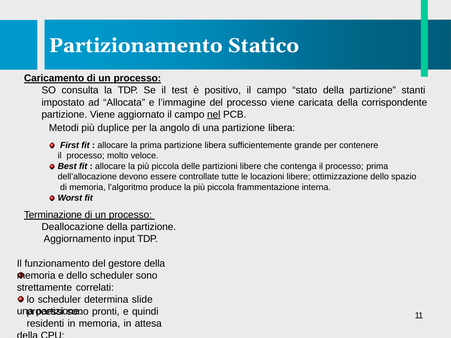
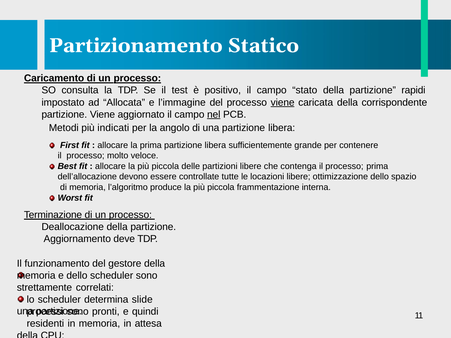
stanti: stanti -> rapidi (413, 90)
viene underline: none -> present (283, 102)
duplice: duplice -> indicati (113, 128)
input: input -> deve (124, 239)
